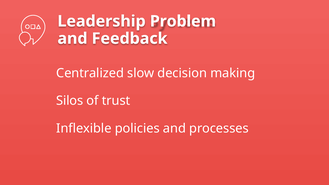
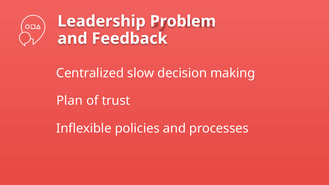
Silos: Silos -> Plan (70, 101)
